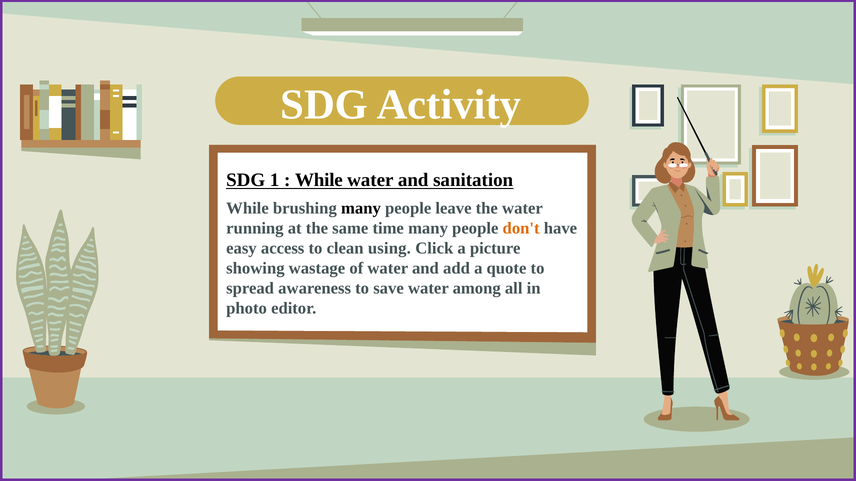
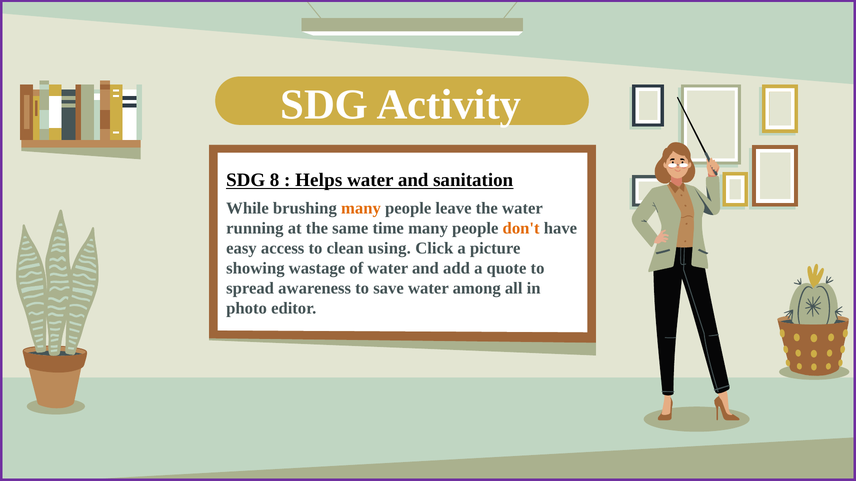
1: 1 -> 8 (275, 180)
While: While -> Helps (319, 180)
many colour: black -> orange (361, 208)
